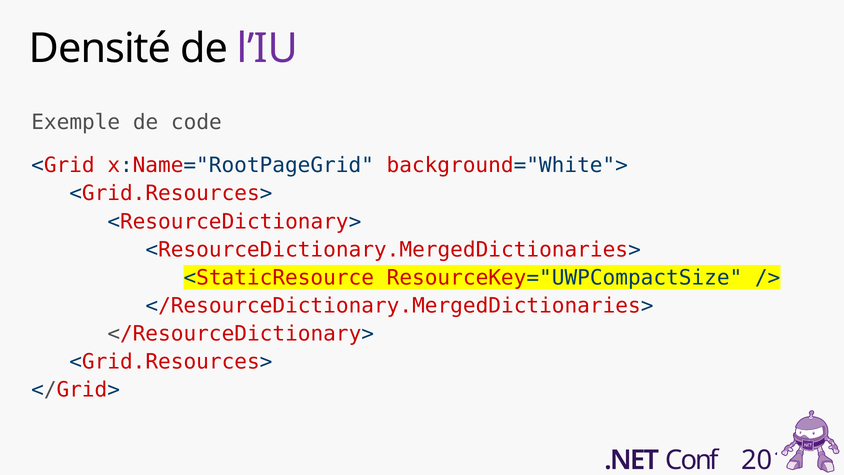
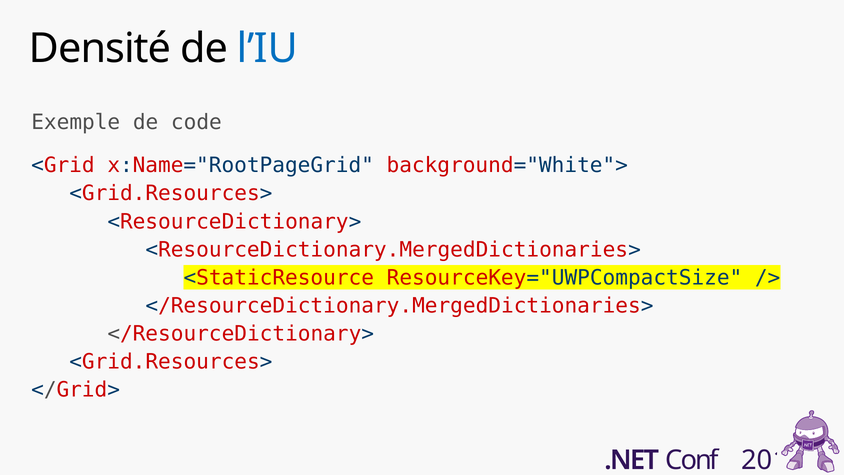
l’IU colour: purple -> blue (267, 48)
